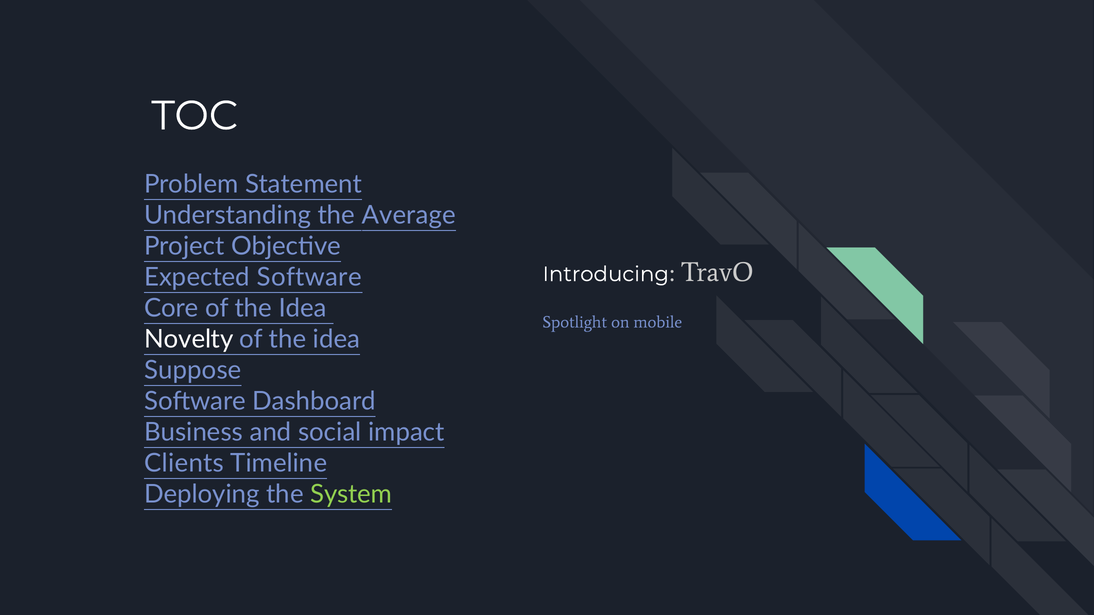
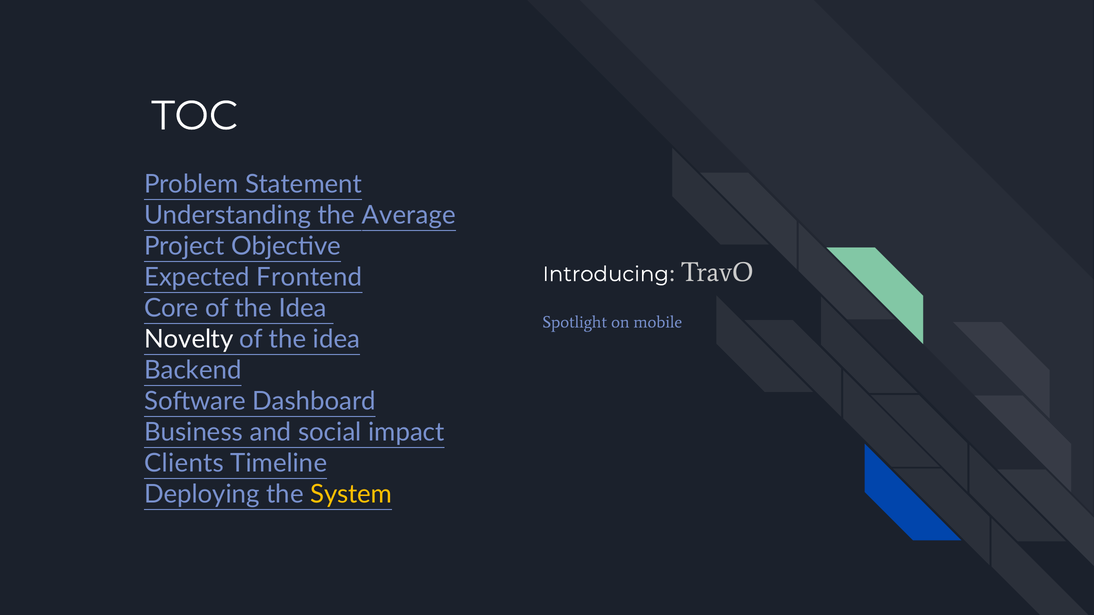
Expected Software: Software -> Frontend (309, 278)
Suppose: Suppose -> Backend (193, 371)
System colour: light green -> yellow (351, 495)
